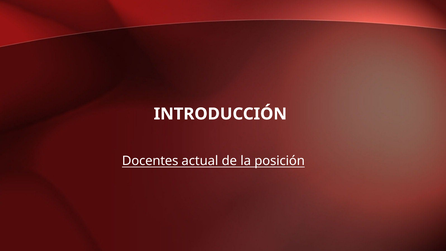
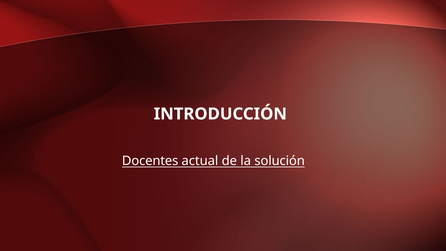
posición: posición -> solución (280, 161)
